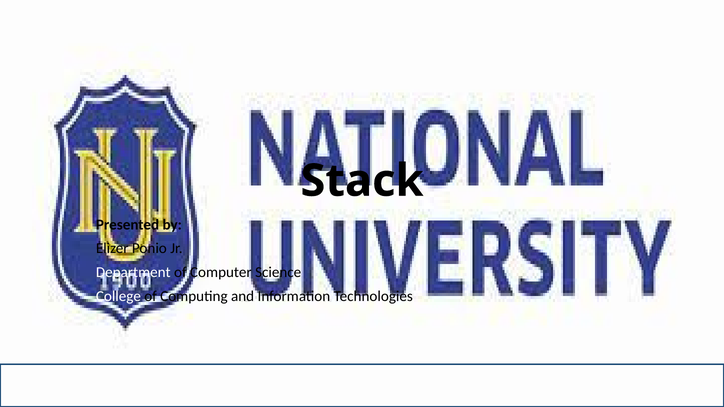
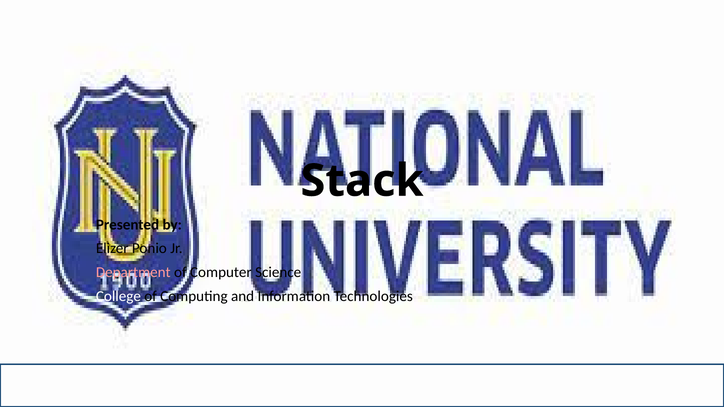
Department colour: white -> pink (133, 272)
